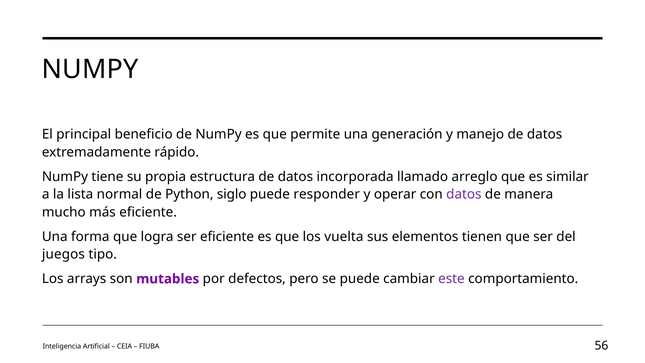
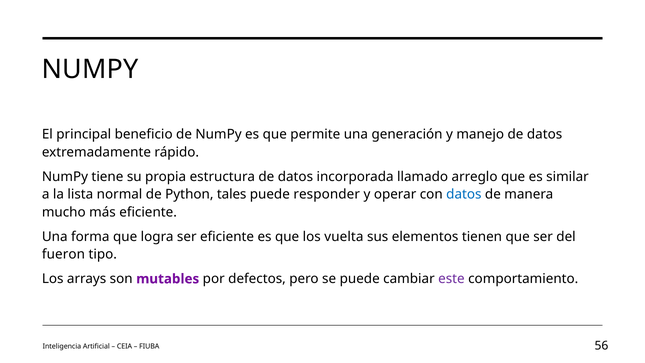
siglo: siglo -> tales (232, 194)
datos colour: purple -> blue (464, 194)
juegos: juegos -> fueron (63, 254)
